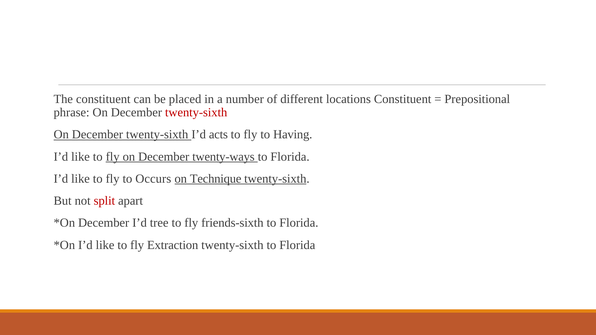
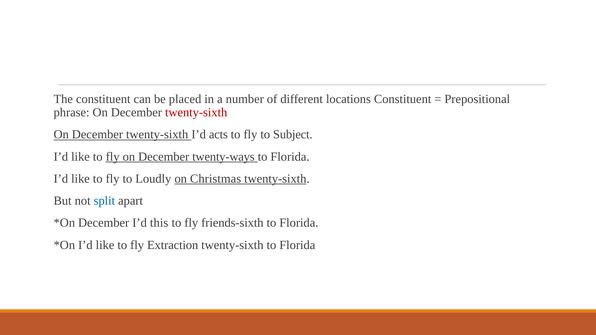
Having: Having -> Subject (293, 135)
Occurs: Occurs -> Loudly (153, 179)
Technique: Technique -> Christmas (216, 179)
split colour: red -> blue (104, 201)
tree: tree -> this (159, 223)
